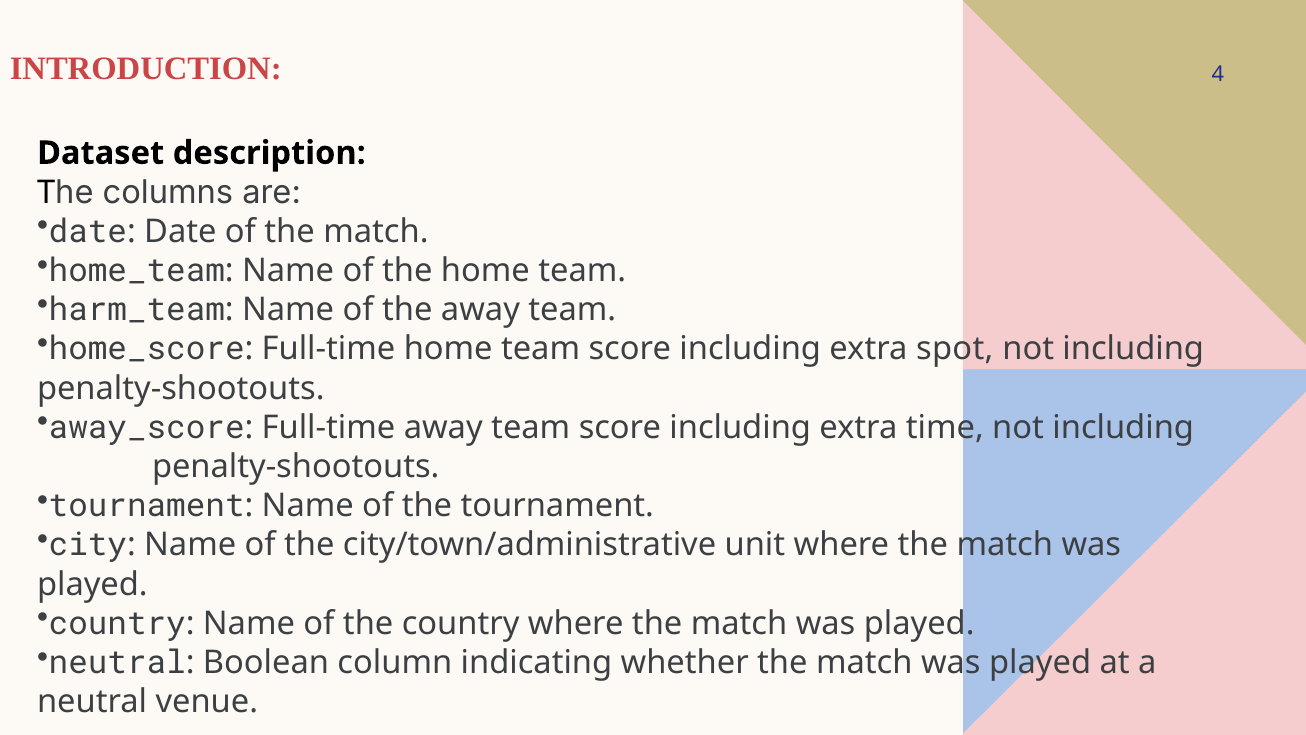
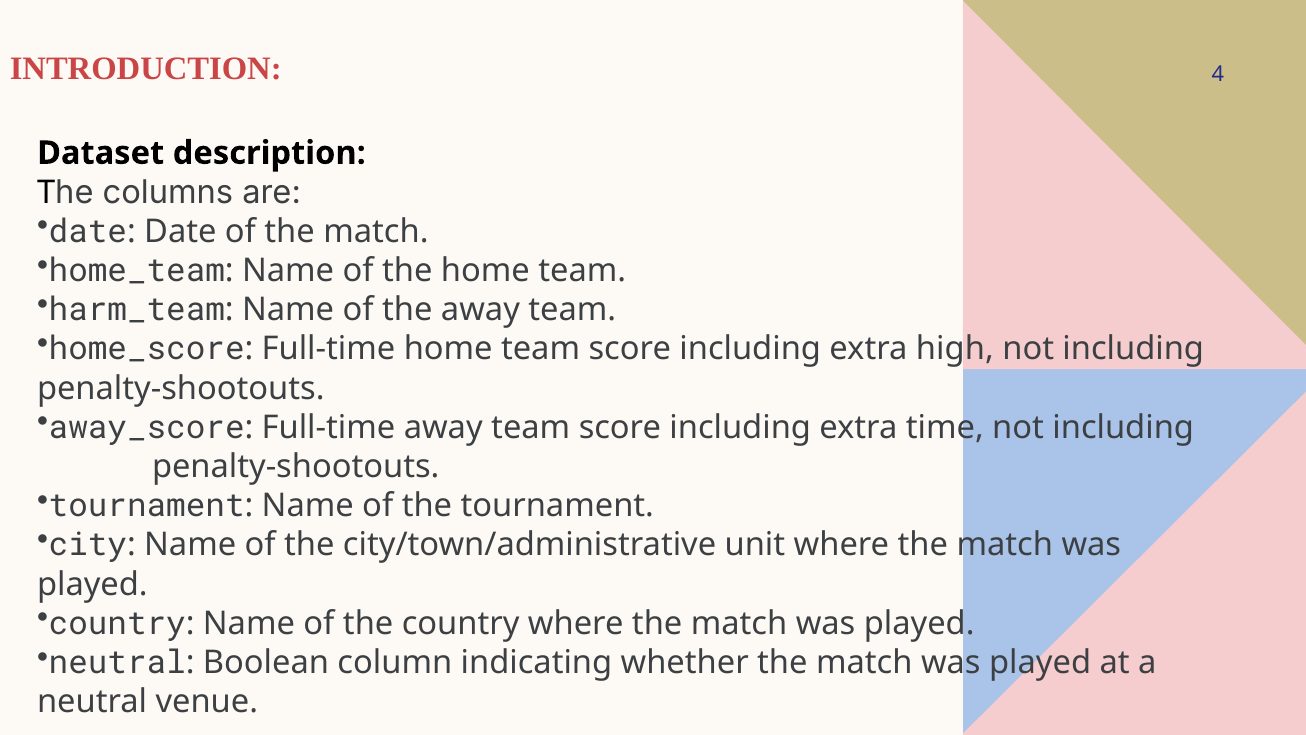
spot: spot -> high (955, 349)
